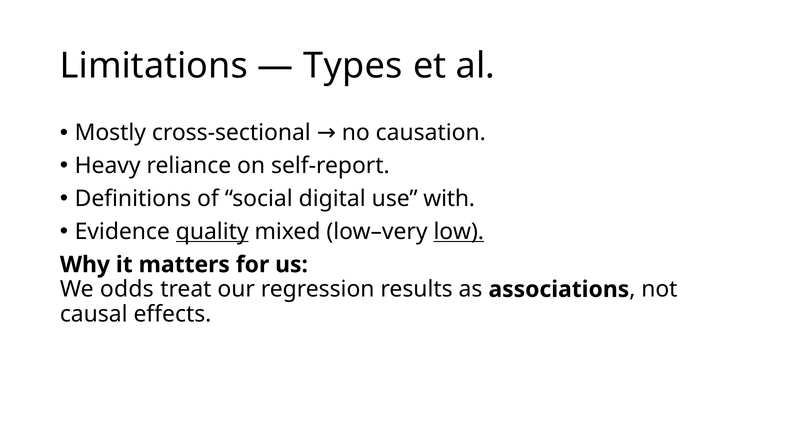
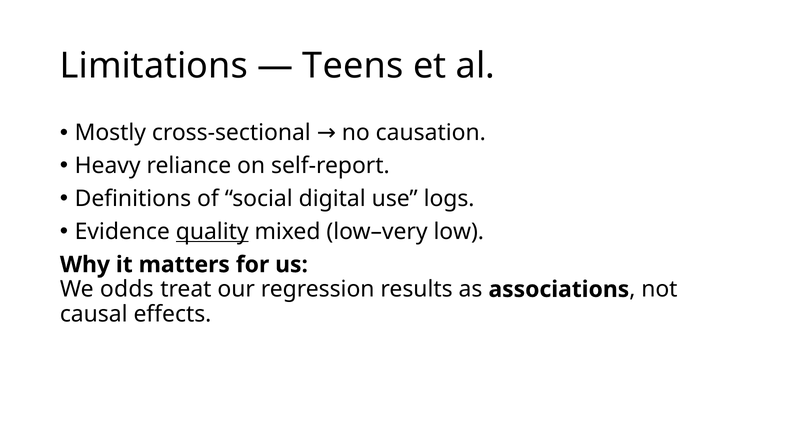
Types: Types -> Teens (353, 66)
with: with -> logs (449, 199)
low underline: present -> none (459, 232)
